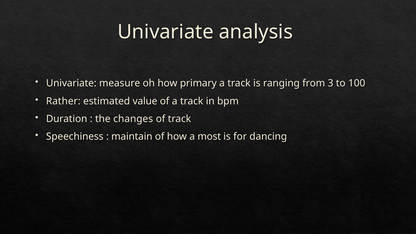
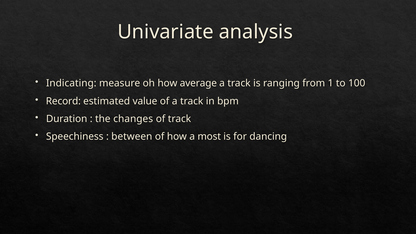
Univariate: Univariate -> Indicating (71, 83)
primary: primary -> average (198, 83)
3: 3 -> 1 (331, 83)
Rather: Rather -> Record (63, 101)
maintain: maintain -> between (132, 137)
